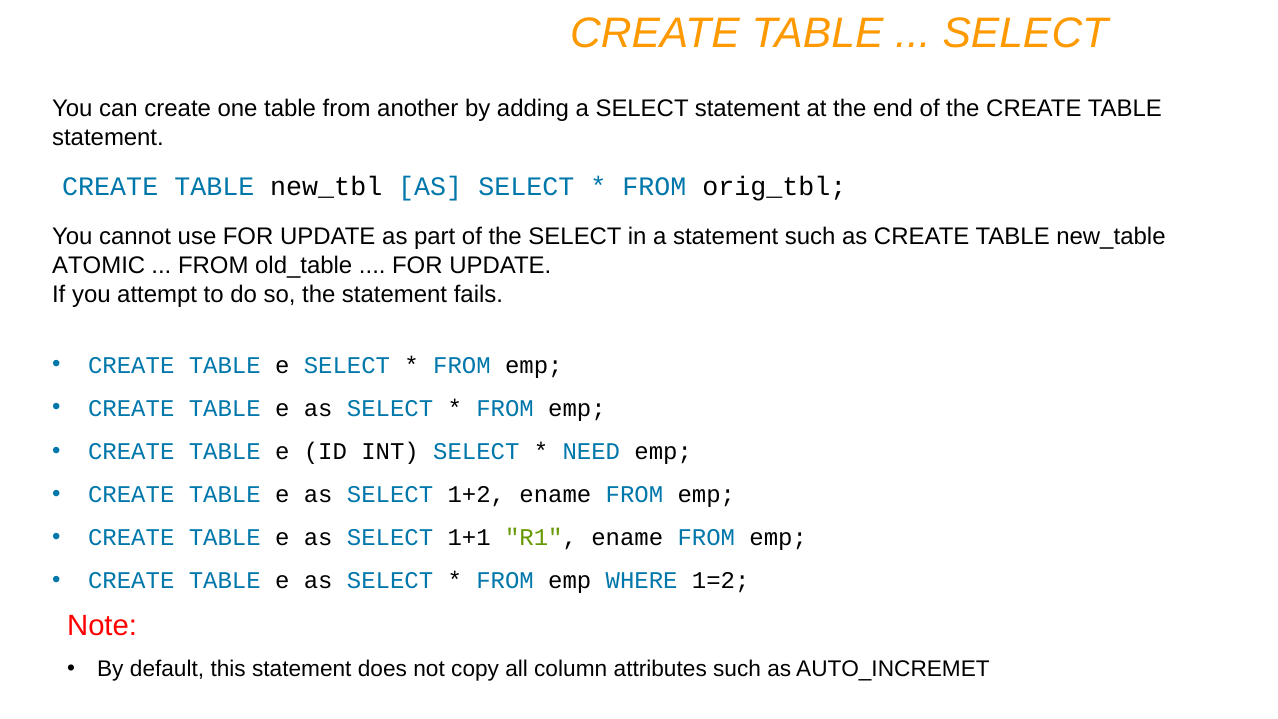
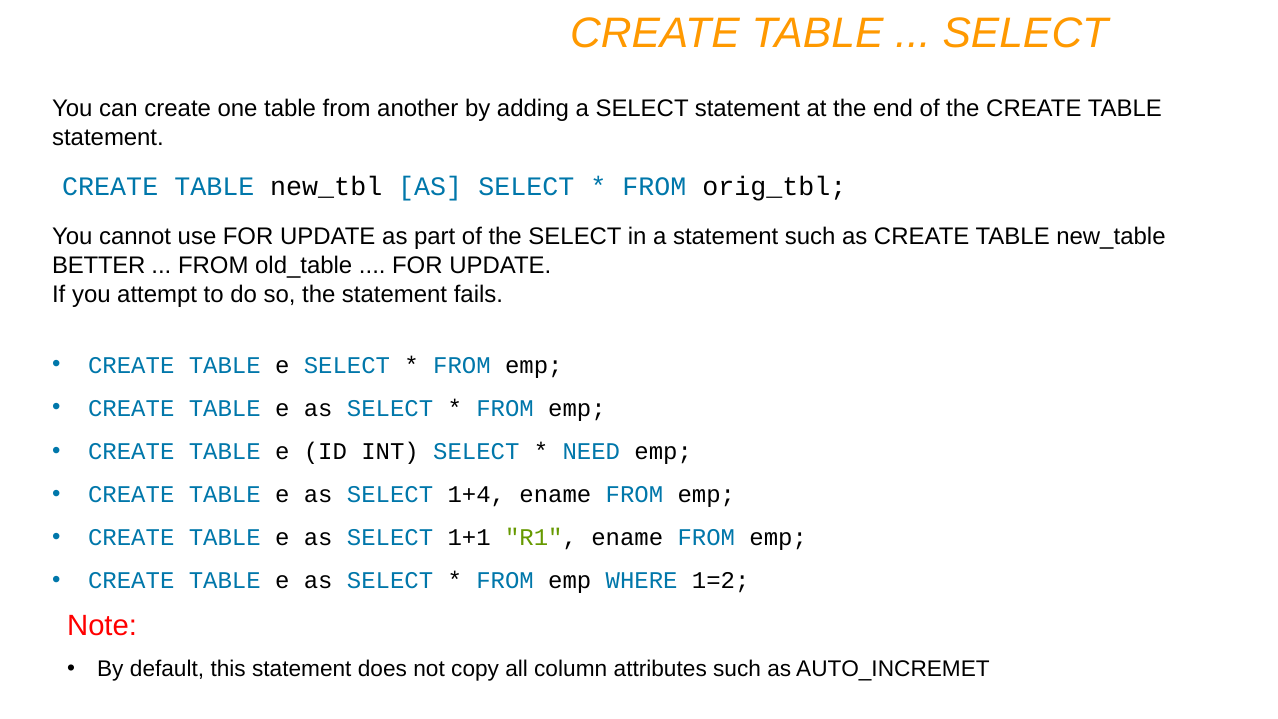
ATOMIC: ATOMIC -> BETTER (99, 266)
1+2: 1+2 -> 1+4 (476, 494)
